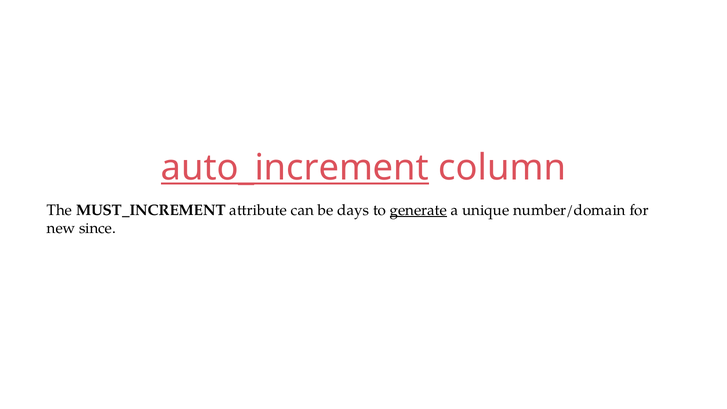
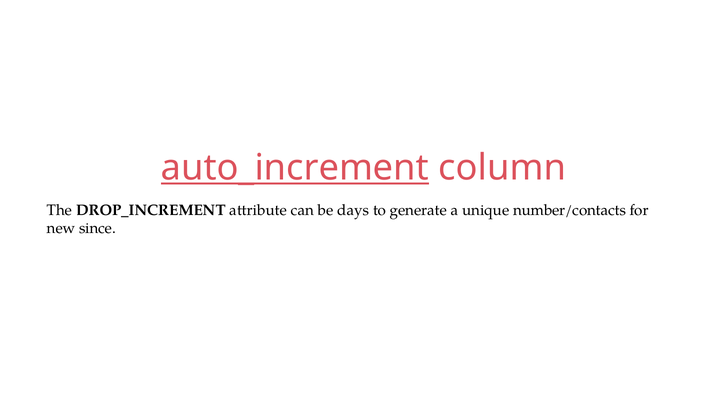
MUST_INCREMENT: MUST_INCREMENT -> DROP_INCREMENT (151, 210)
generate underline: present -> none (418, 210)
number/domain: number/domain -> number/contacts (570, 210)
